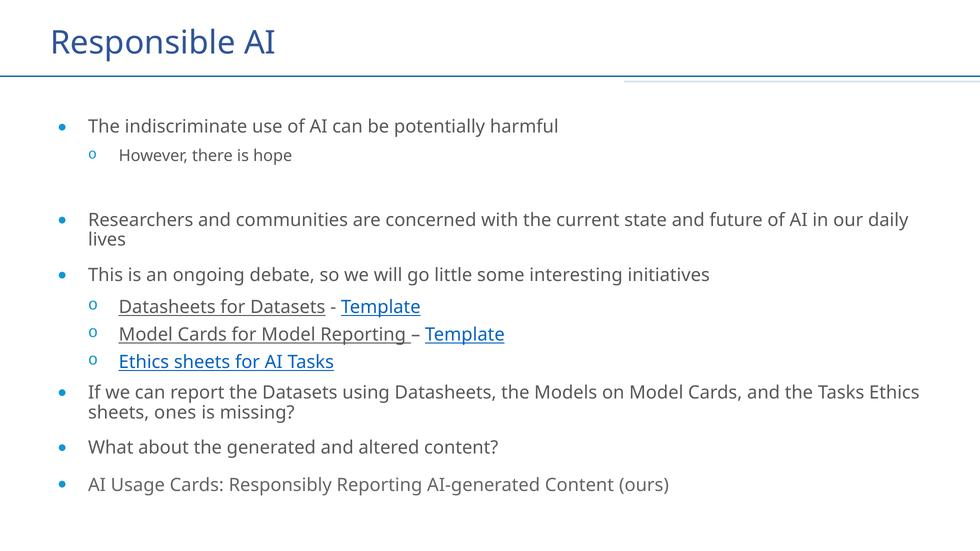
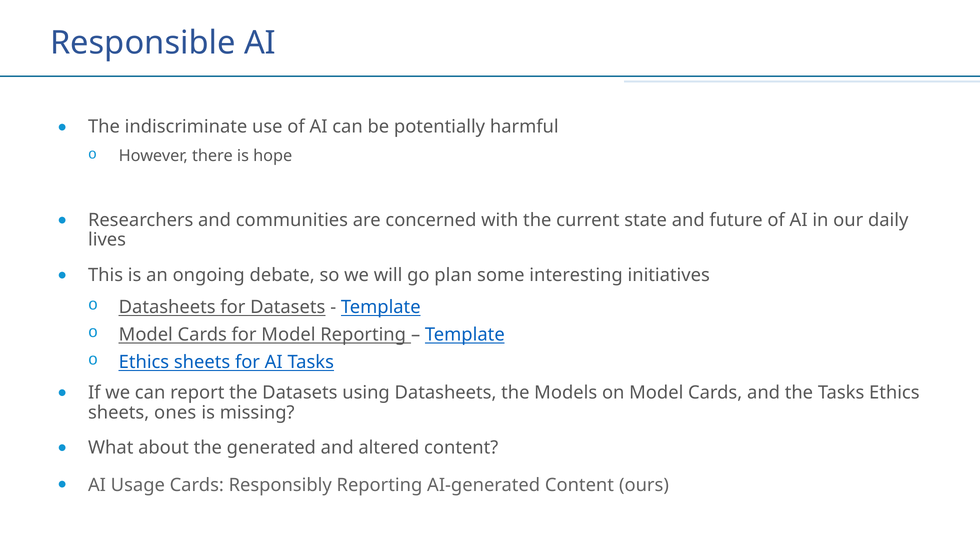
little: little -> plan (453, 275)
